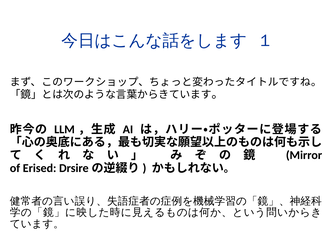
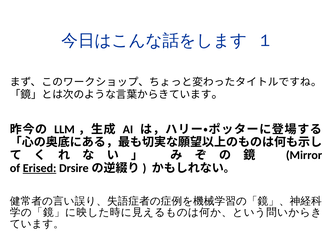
Erised underline: none -> present (40, 168)
